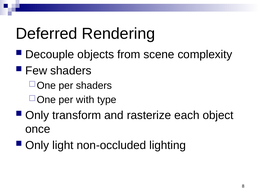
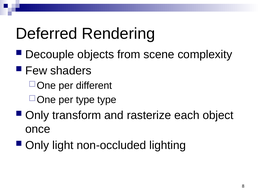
per shaders: shaders -> different (94, 86)
per with: with -> type (85, 100)
